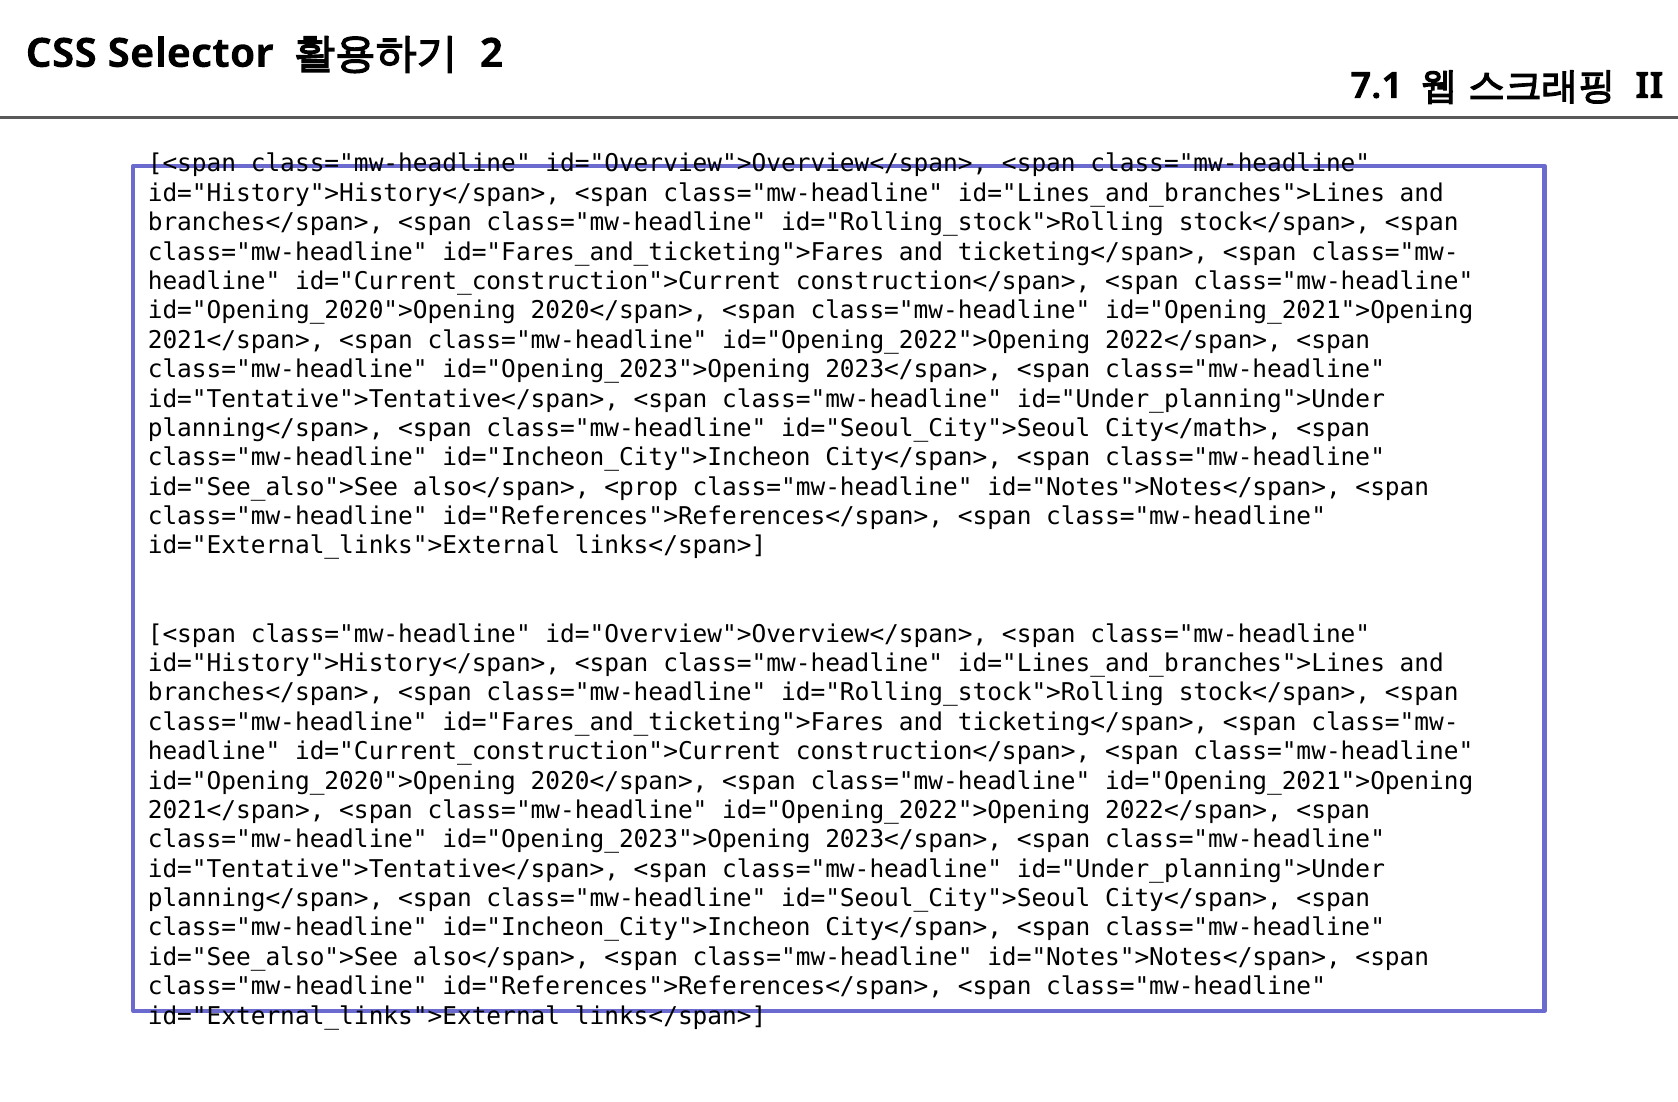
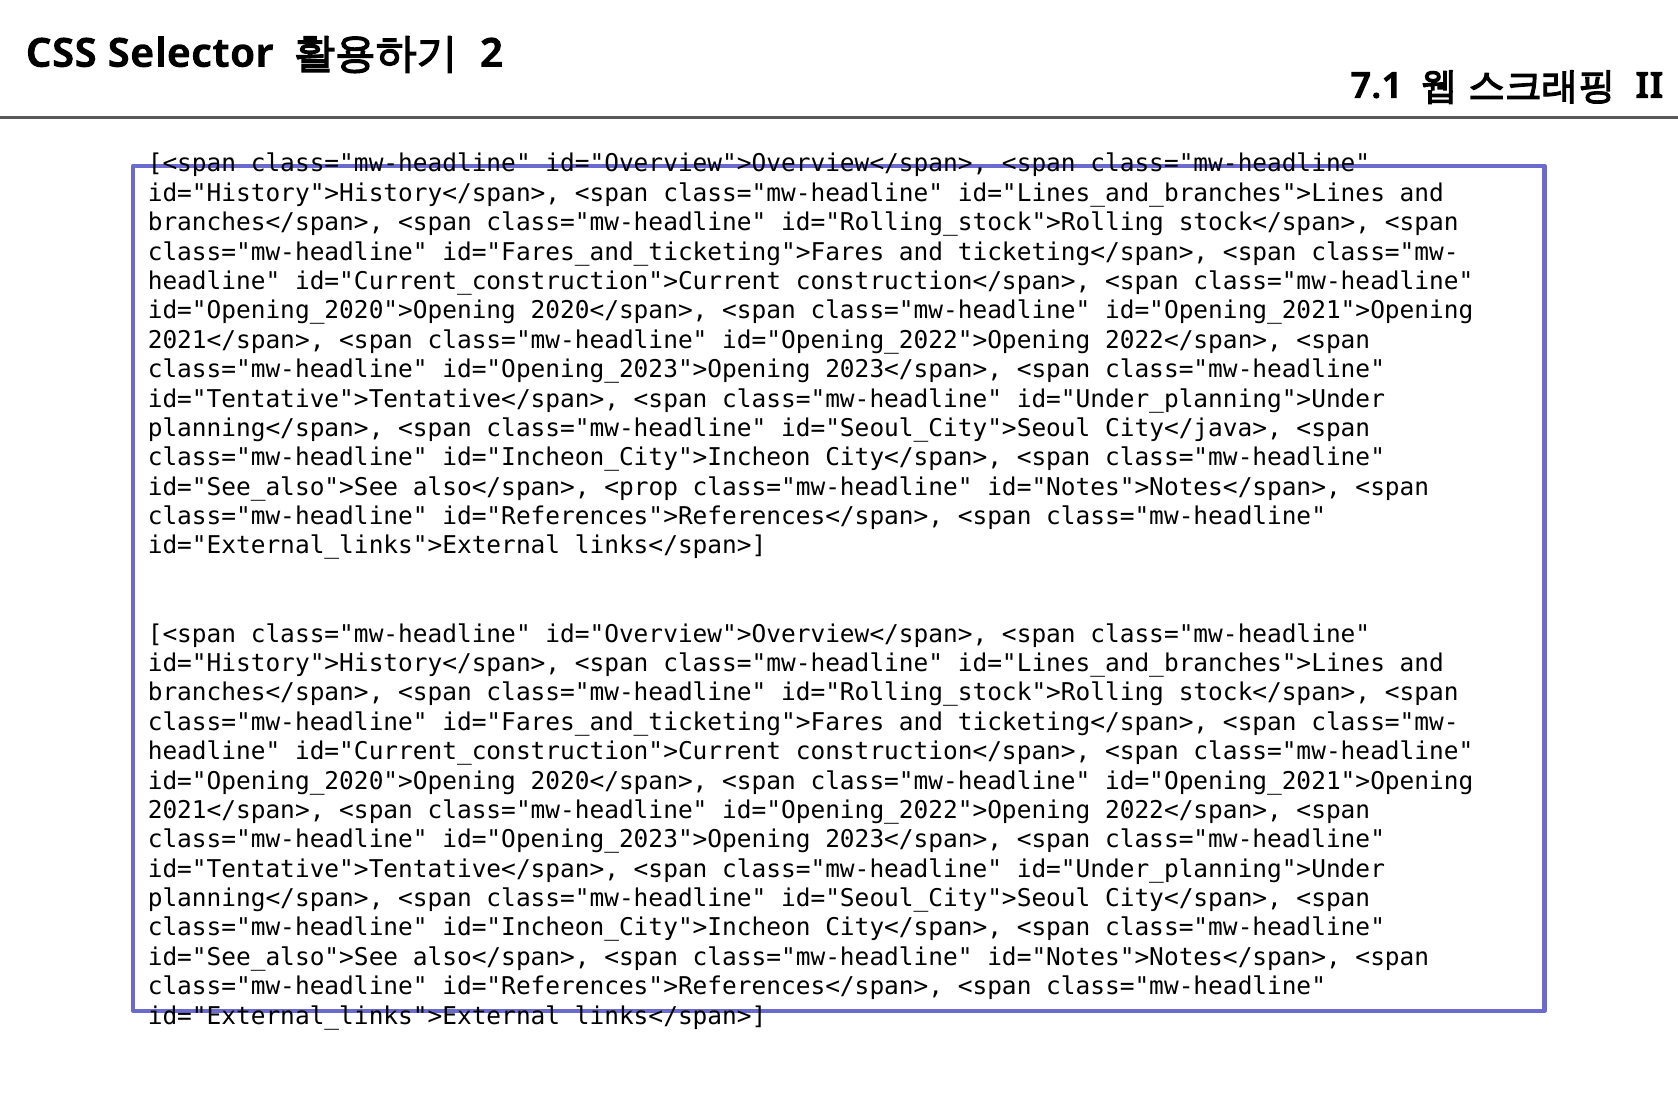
City</math>: City</math> -> City</java> (1194, 428)
